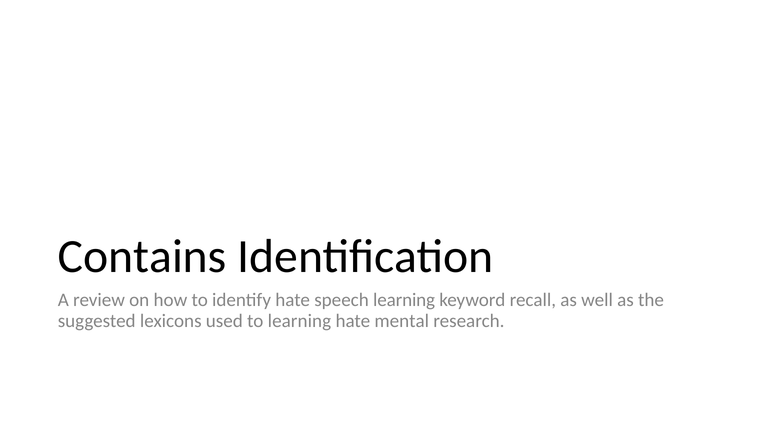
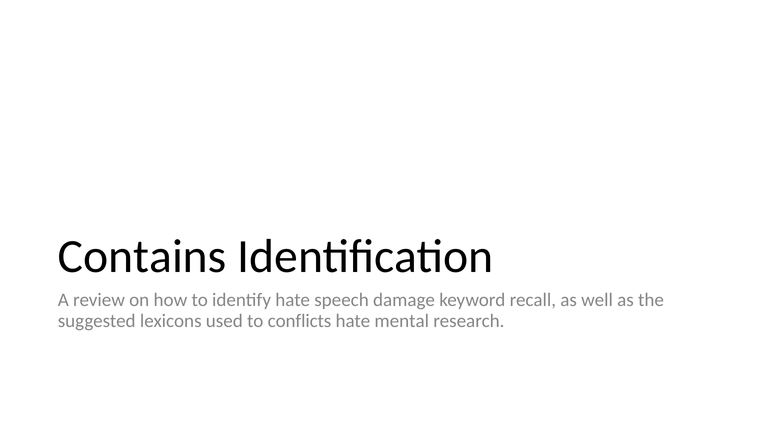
speech learning: learning -> damage (404, 300)
to learning: learning -> conflicts (300, 321)
